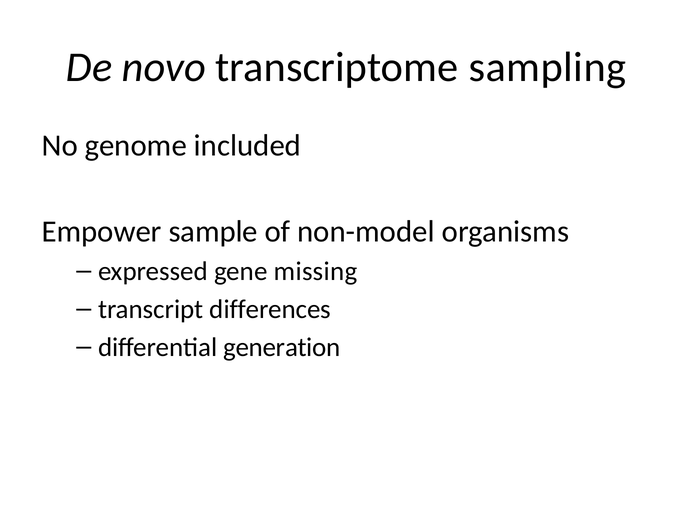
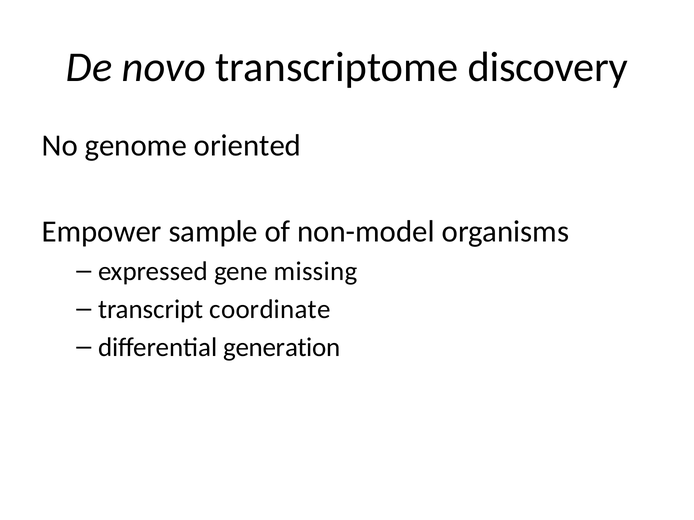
sampling: sampling -> discovery (548, 67)
included: included -> oriented (247, 146)
differences: differences -> coordinate (270, 310)
